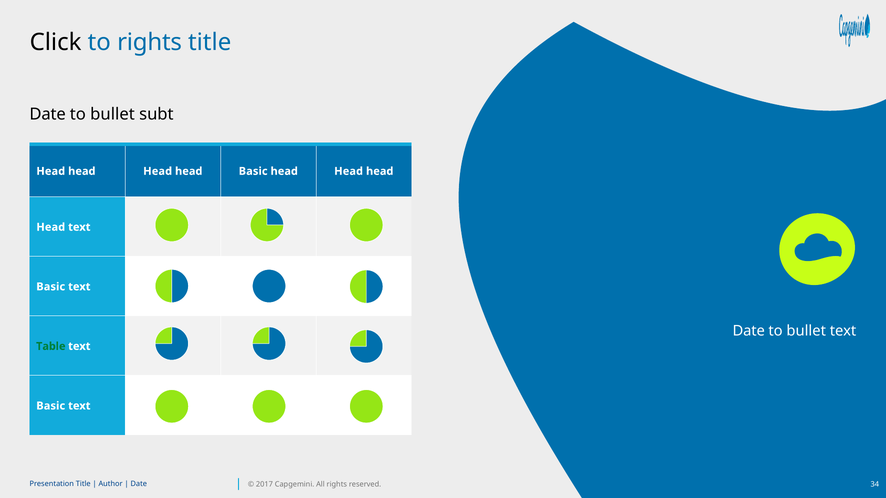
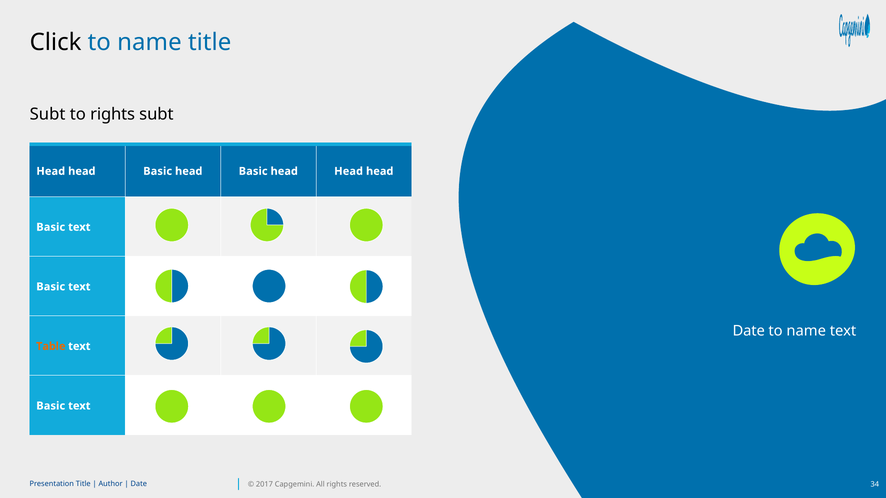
rights: rights -> name (149, 42)
Date: Date -> Subt (48, 114)
bullet: bullet -> rights (113, 114)
Head: Head -> Basic (158, 171)
Head: Head -> Basic (51, 227)
bullet: bullet -> name (806, 331)
Table colour: green -> orange (51, 347)
